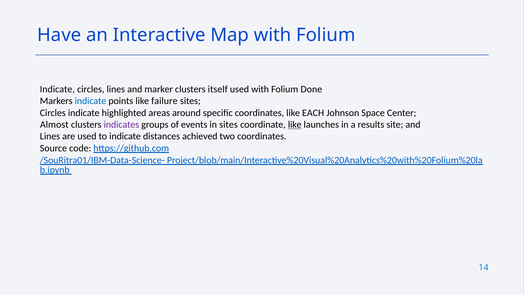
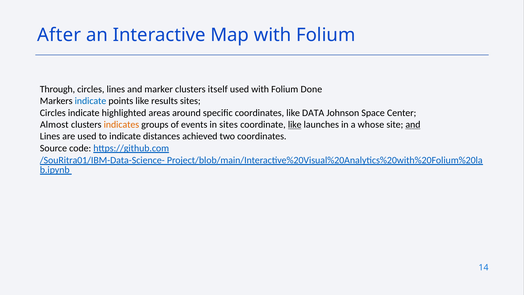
Have: Have -> After (59, 35)
Indicate: Indicate -> Through (57, 89)
failure: failure -> results (164, 101)
EACH: EACH -> DATA (313, 113)
indicates colour: purple -> orange (121, 124)
results: results -> whose (371, 124)
and underline: none -> present (413, 124)
